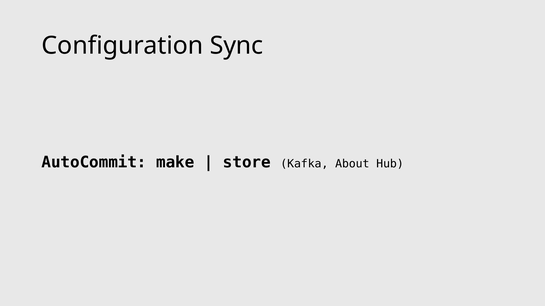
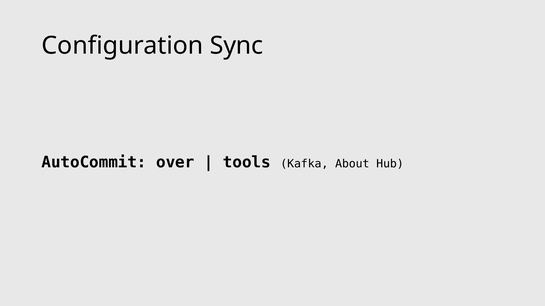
make: make -> over (175, 162)
store: store -> tools (247, 162)
